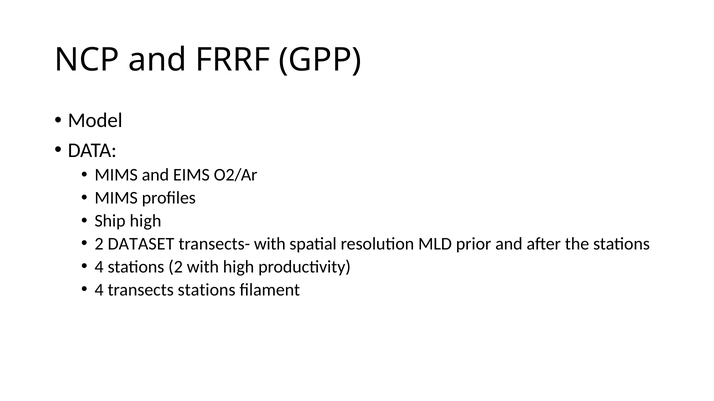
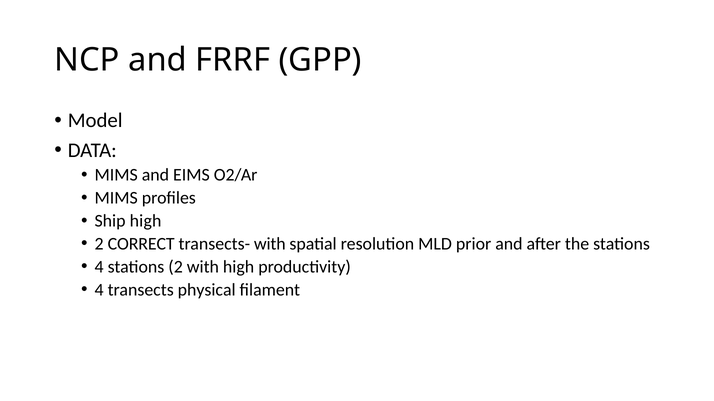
DATASET: DATASET -> CORRECT (141, 244)
transects stations: stations -> physical (207, 290)
